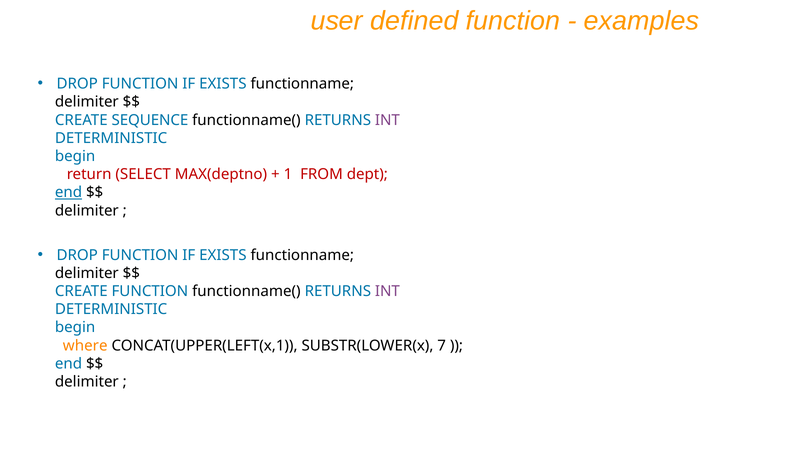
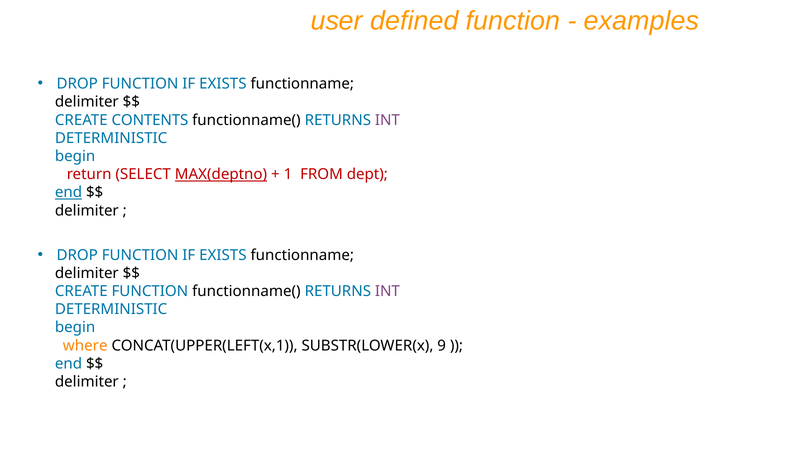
SEQUENCE: SEQUENCE -> CONTENTS (150, 120)
MAX(deptno underline: none -> present (221, 175)
7: 7 -> 9 (442, 346)
